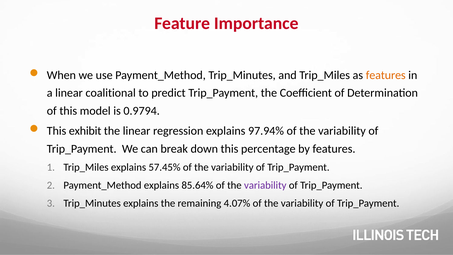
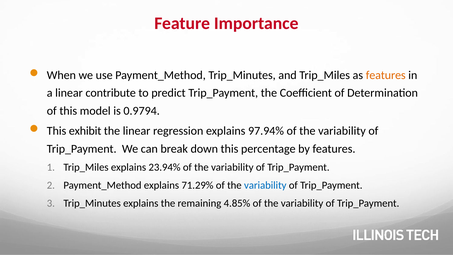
coalitional: coalitional -> contribute (111, 93)
57.45%: 57.45% -> 23.94% (165, 167)
85.64%: 85.64% -> 71.29% (197, 185)
variability colour: purple -> blue (265, 185)
4.07%: 4.07% -> 4.85% (237, 203)
